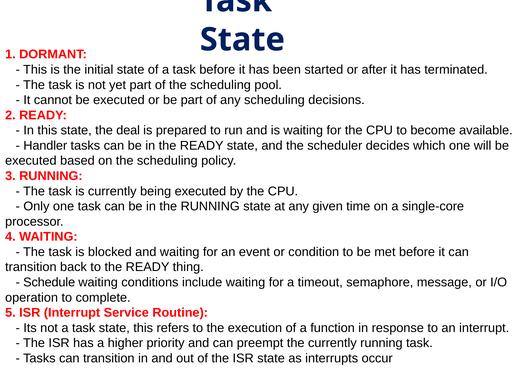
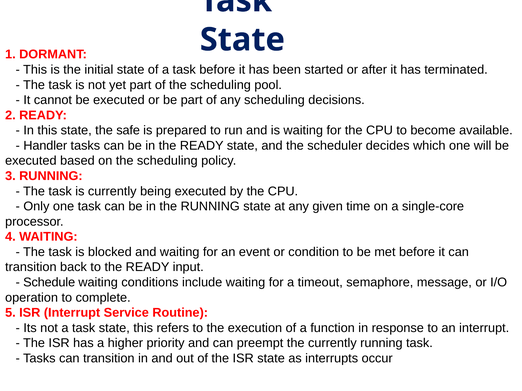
deal: deal -> safe (128, 131)
thing: thing -> input (188, 267)
